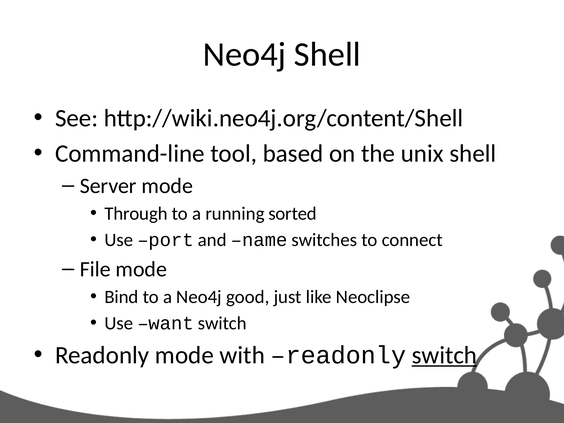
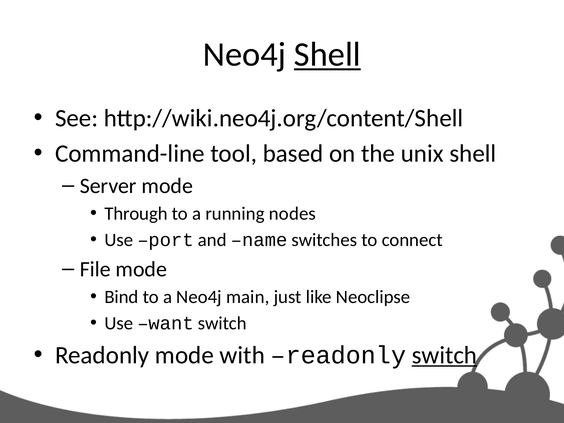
Shell underline: none -> present (327, 55)
sorted: sorted -> nodes (292, 214)
good: good -> main (248, 297)
